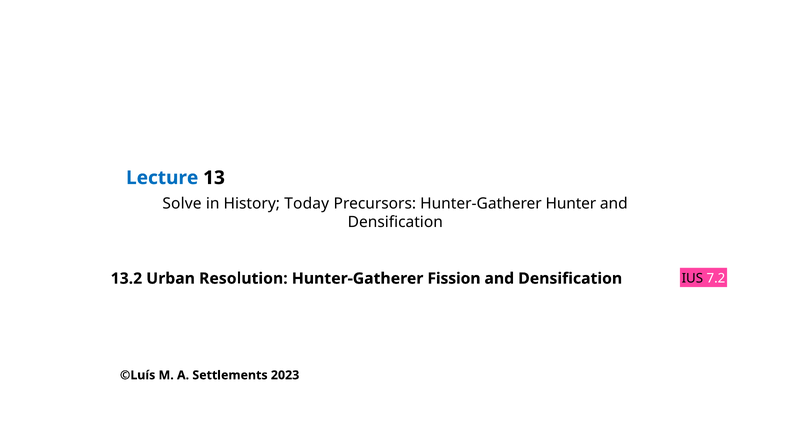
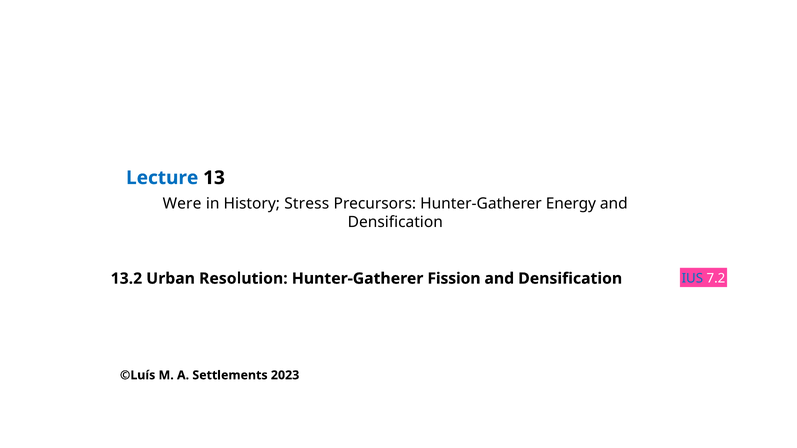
Solve: Solve -> Were (182, 204)
Today: Today -> Stress (307, 204)
Hunter: Hunter -> Energy (571, 204)
IUS colour: black -> blue (692, 279)
